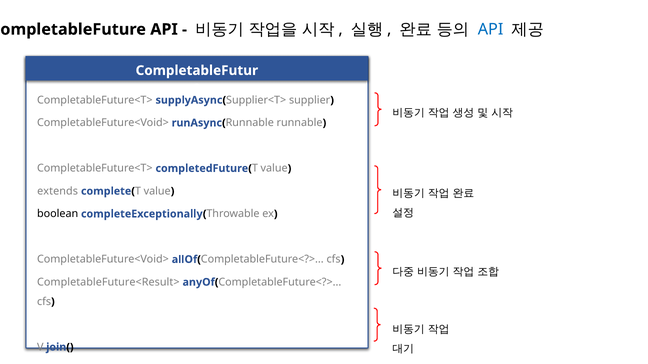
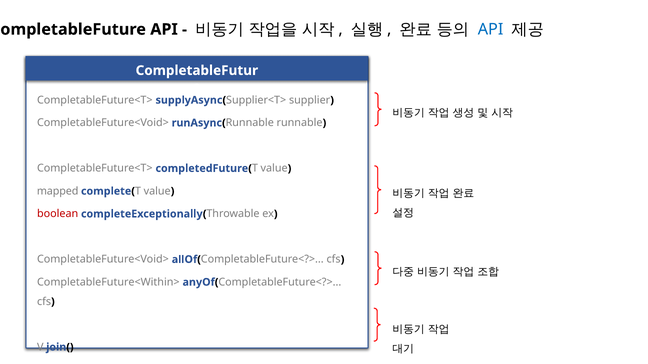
extends: extends -> mapped (58, 191)
boolean colour: black -> red (58, 214)
CompletableFuture<Result>: CompletableFuture<Result> -> CompletableFuture<Within> (108, 283)
